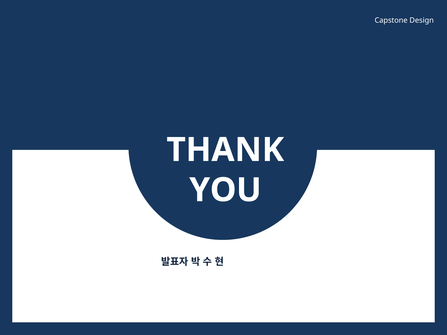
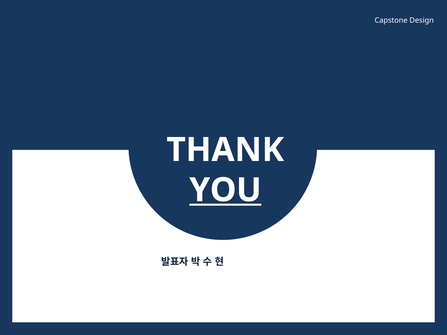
YOU underline: none -> present (225, 190)
